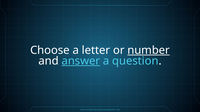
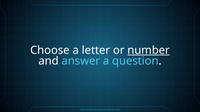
answer underline: present -> none (81, 61)
